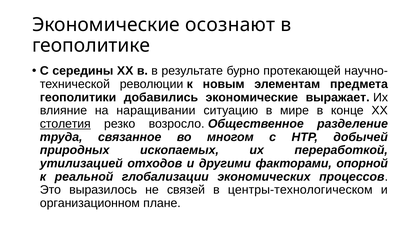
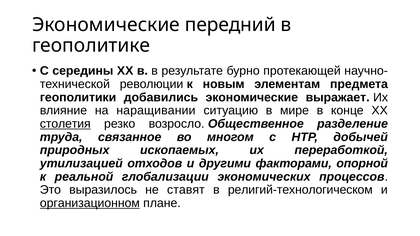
осознают: осознают -> передний (230, 25)
связей: связей -> ставят (186, 190)
центры-технологическом: центры-технологическом -> религий-технологическом (300, 190)
организационном underline: none -> present (90, 203)
